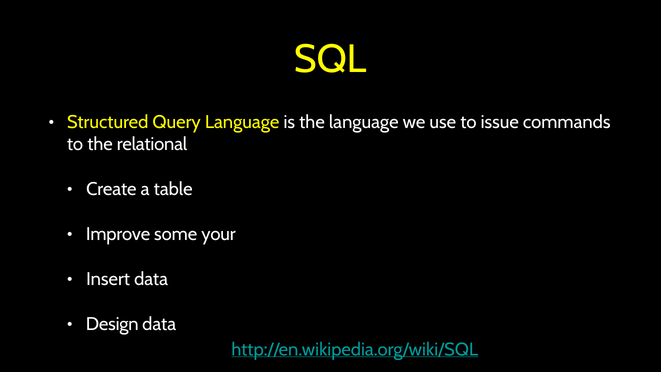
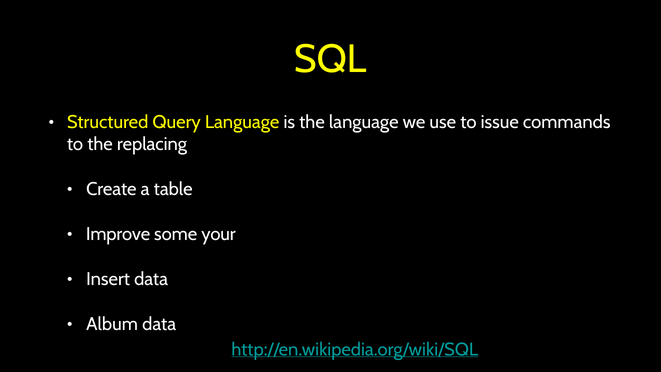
relational: relational -> replacing (152, 144)
Design: Design -> Album (112, 324)
